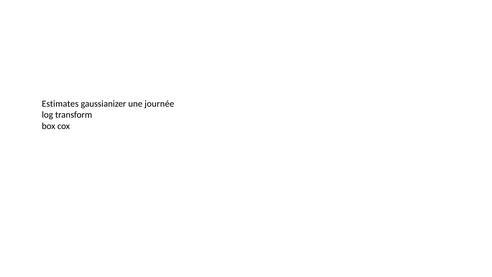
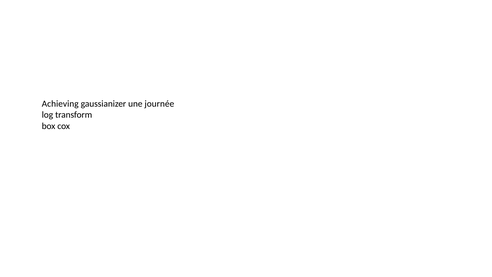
Estimates: Estimates -> Achieving (60, 104)
